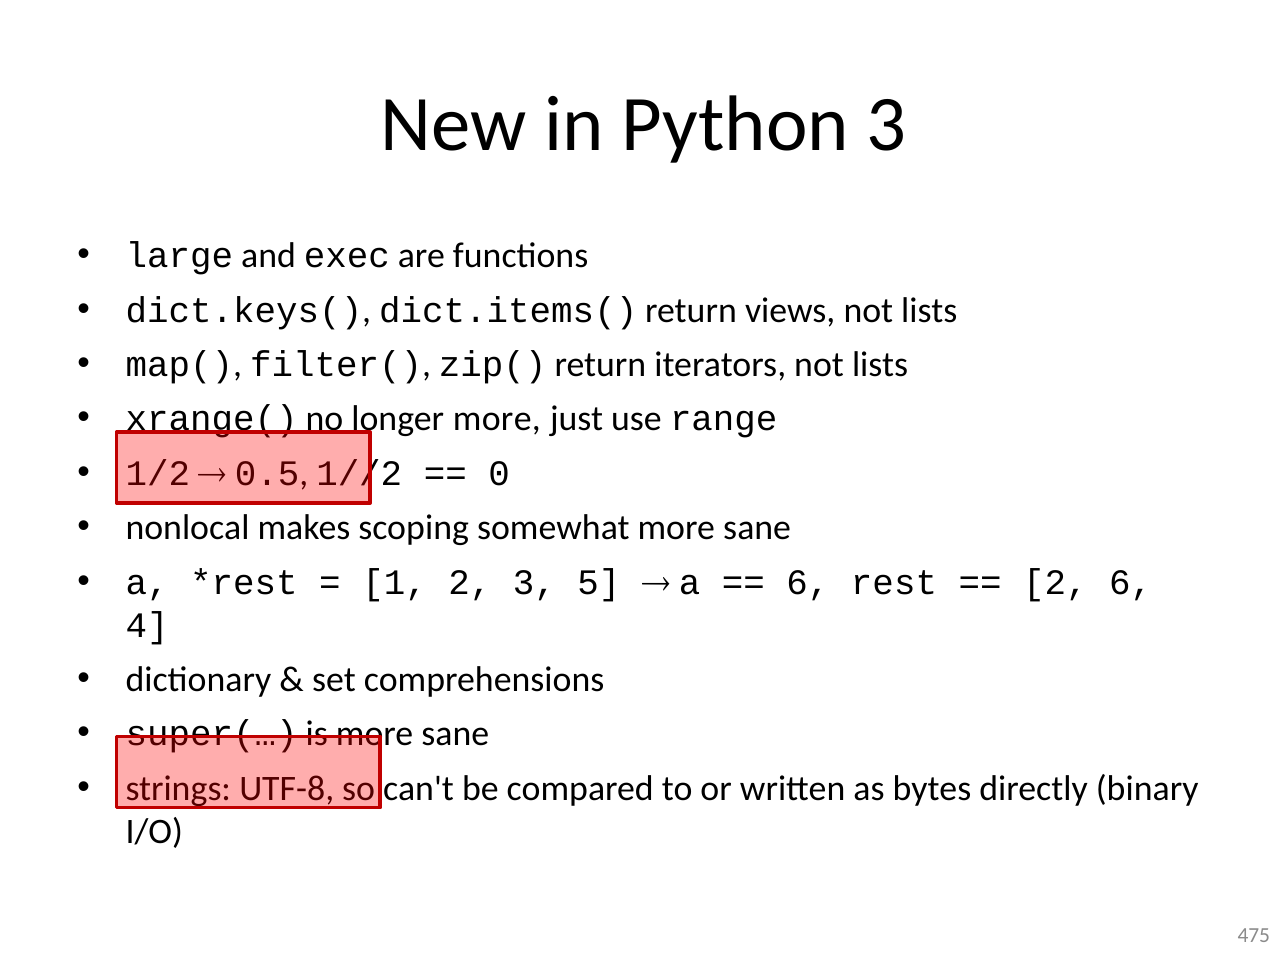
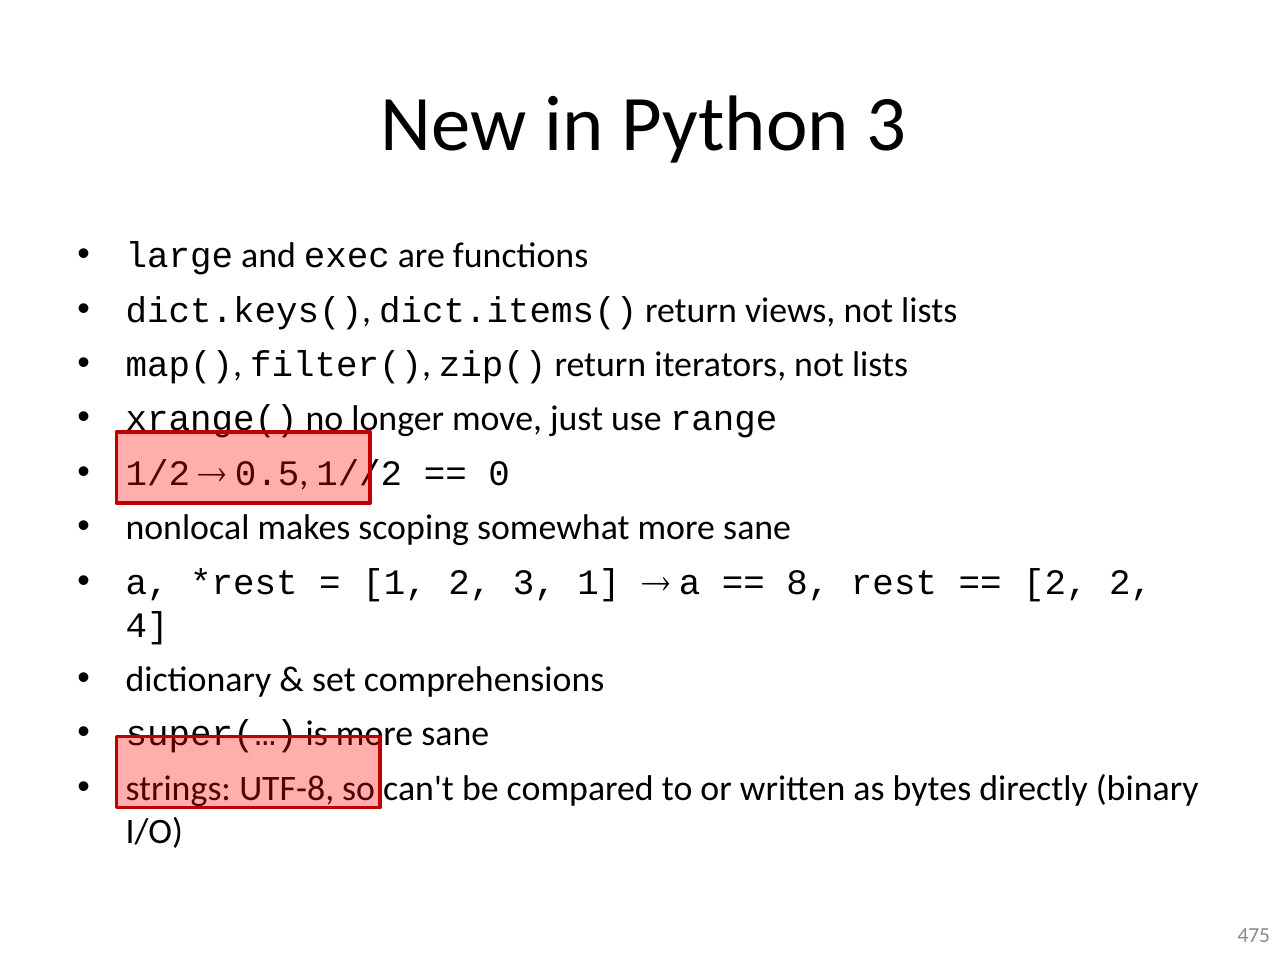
longer more: more -> move (497, 419)
3 5: 5 -> 1 (599, 582)
6: 6 -> 8 (808, 582)
2 6: 6 -> 2 (1131, 582)
